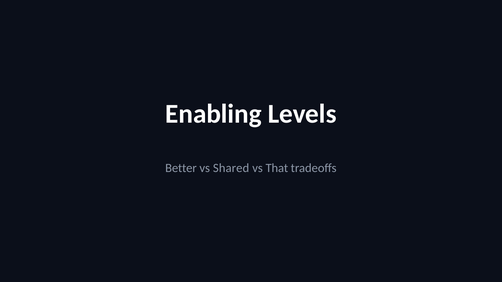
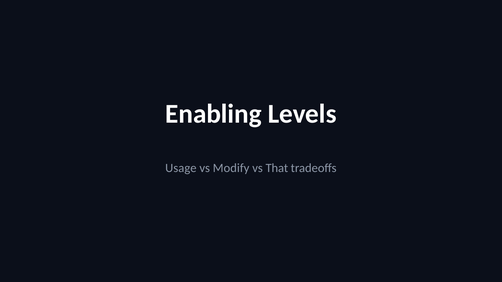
Better: Better -> Usage (181, 168)
Shared: Shared -> Modify (231, 168)
